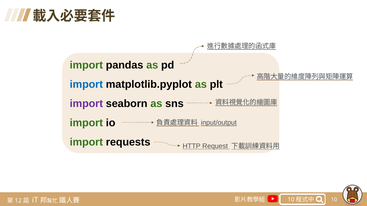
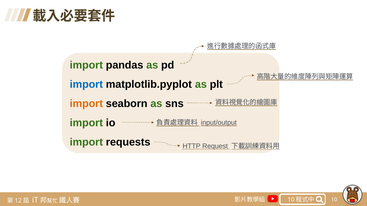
import colour: purple -> orange (86, 104)
